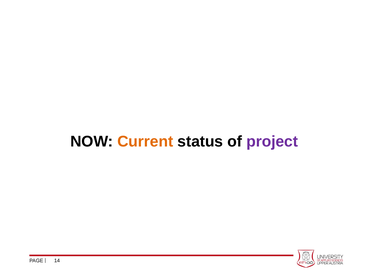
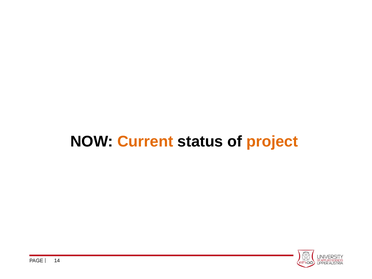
project colour: purple -> orange (272, 141)
